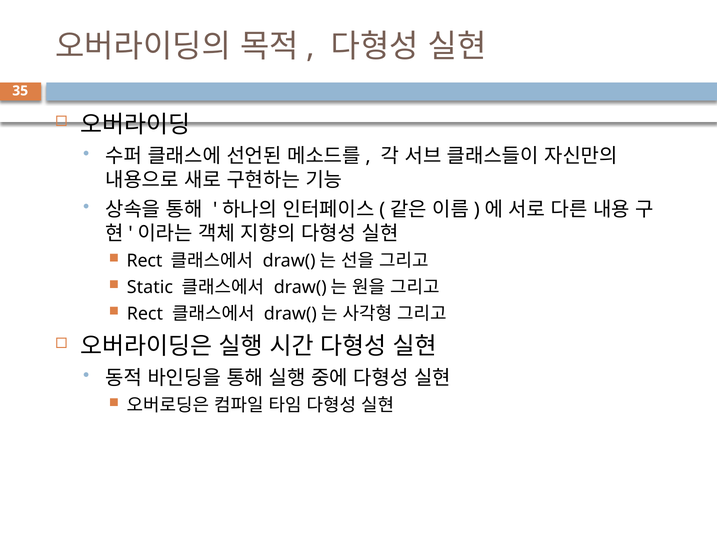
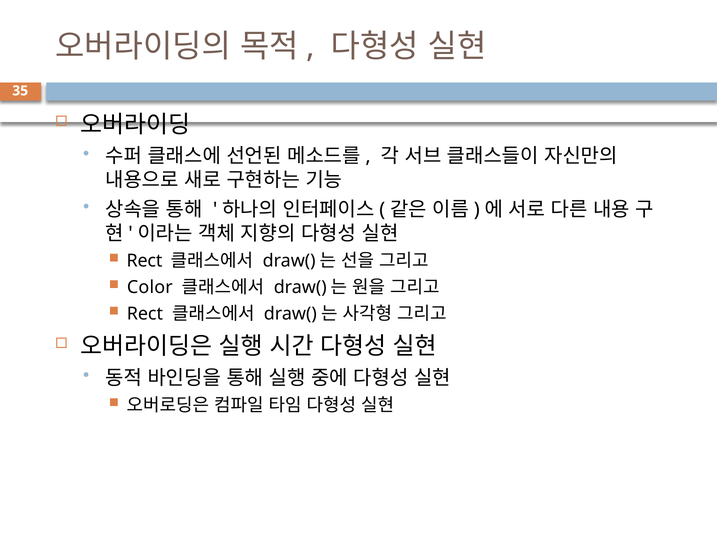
Static: Static -> Color (150, 287)
